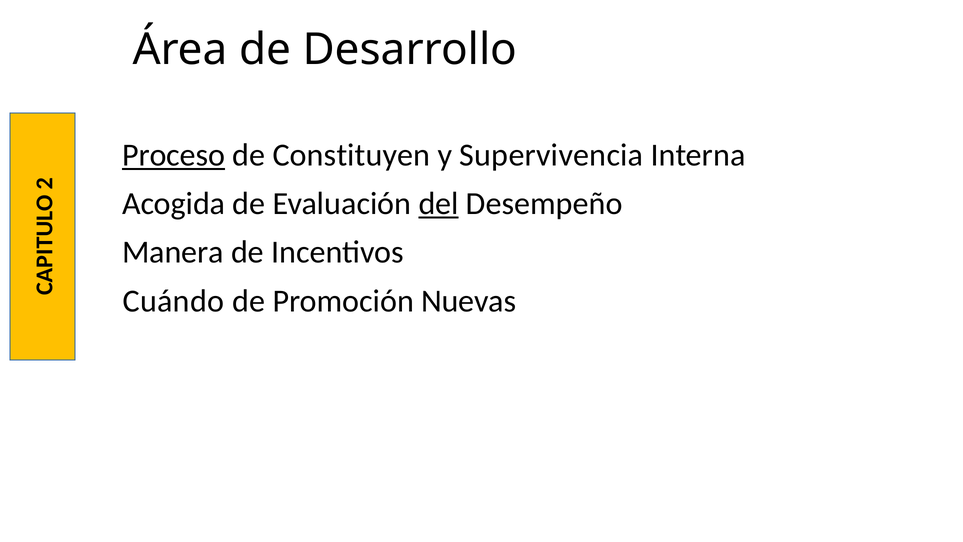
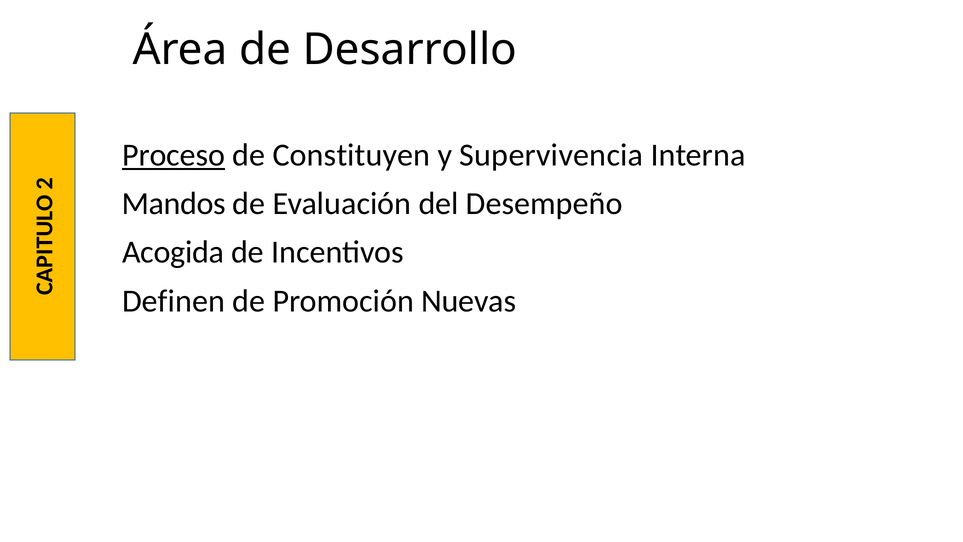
Acogida: Acogida -> Mandos (174, 204)
del underline: present -> none (439, 204)
Manera: Manera -> Acogida (173, 252)
Cuándo: Cuándo -> Definen (174, 301)
